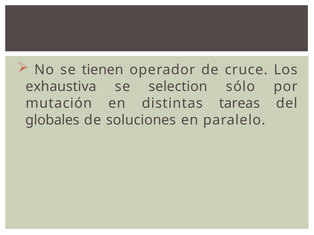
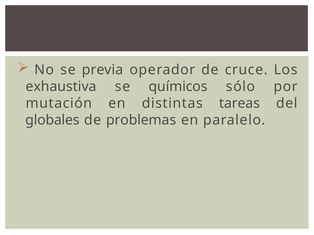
tienen: tienen -> previa (103, 70)
selection: selection -> químicos (178, 87)
soluciones: soluciones -> problemas (141, 120)
